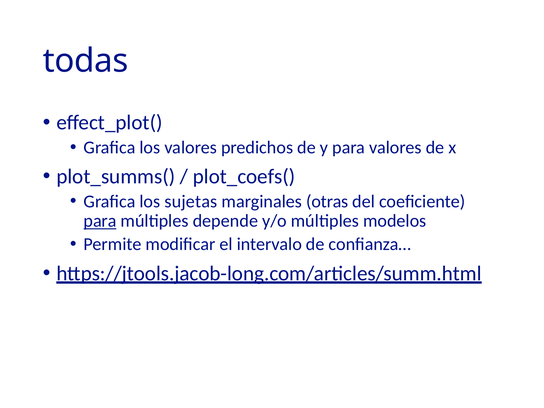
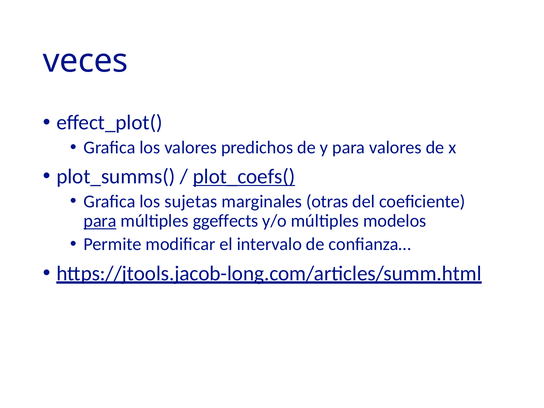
todas: todas -> veces (86, 61)
plot_coefs( underline: none -> present (244, 176)
depende: depende -> ggeffects (226, 221)
